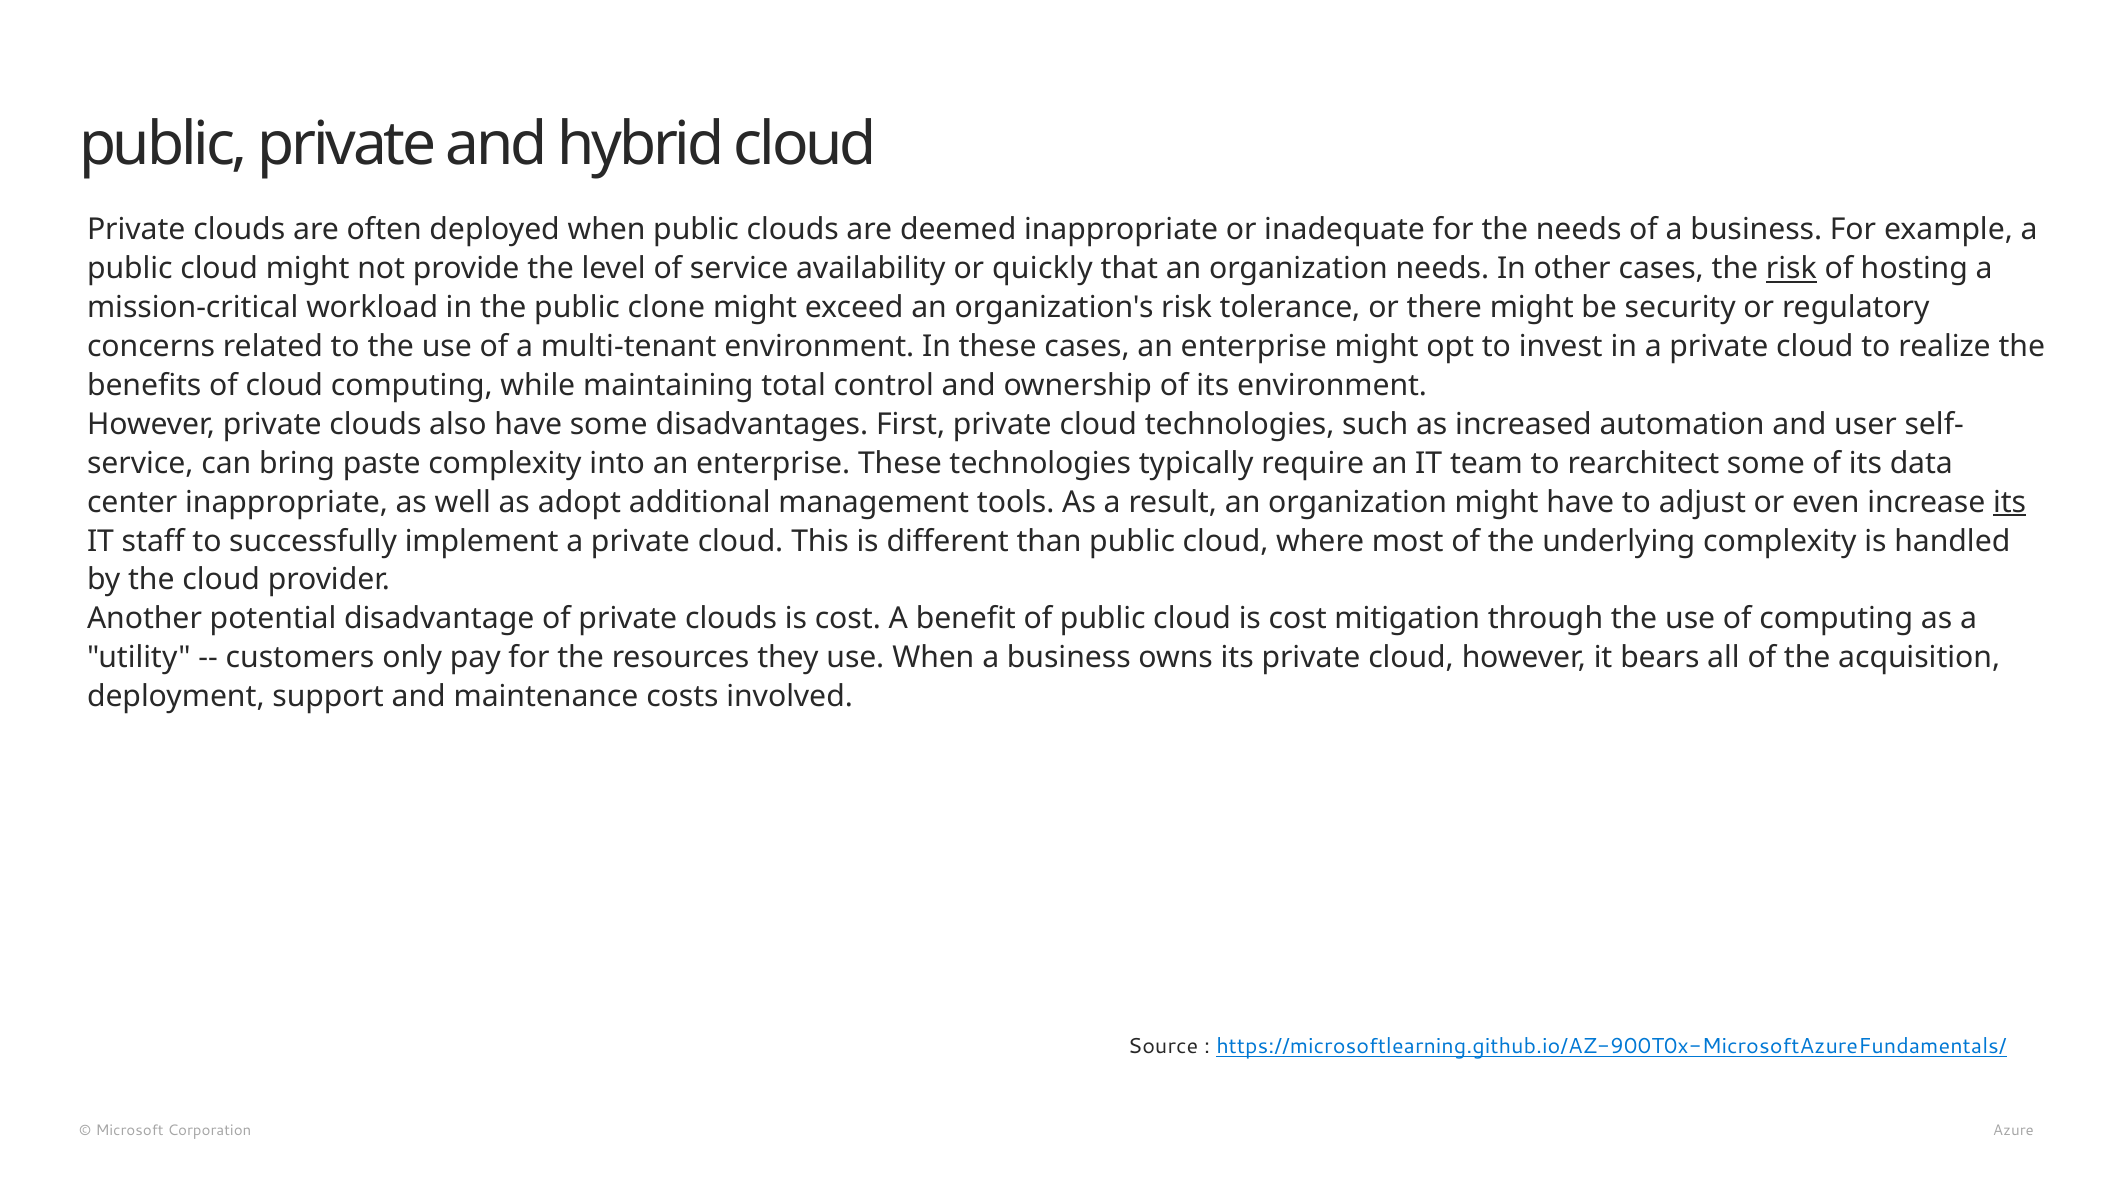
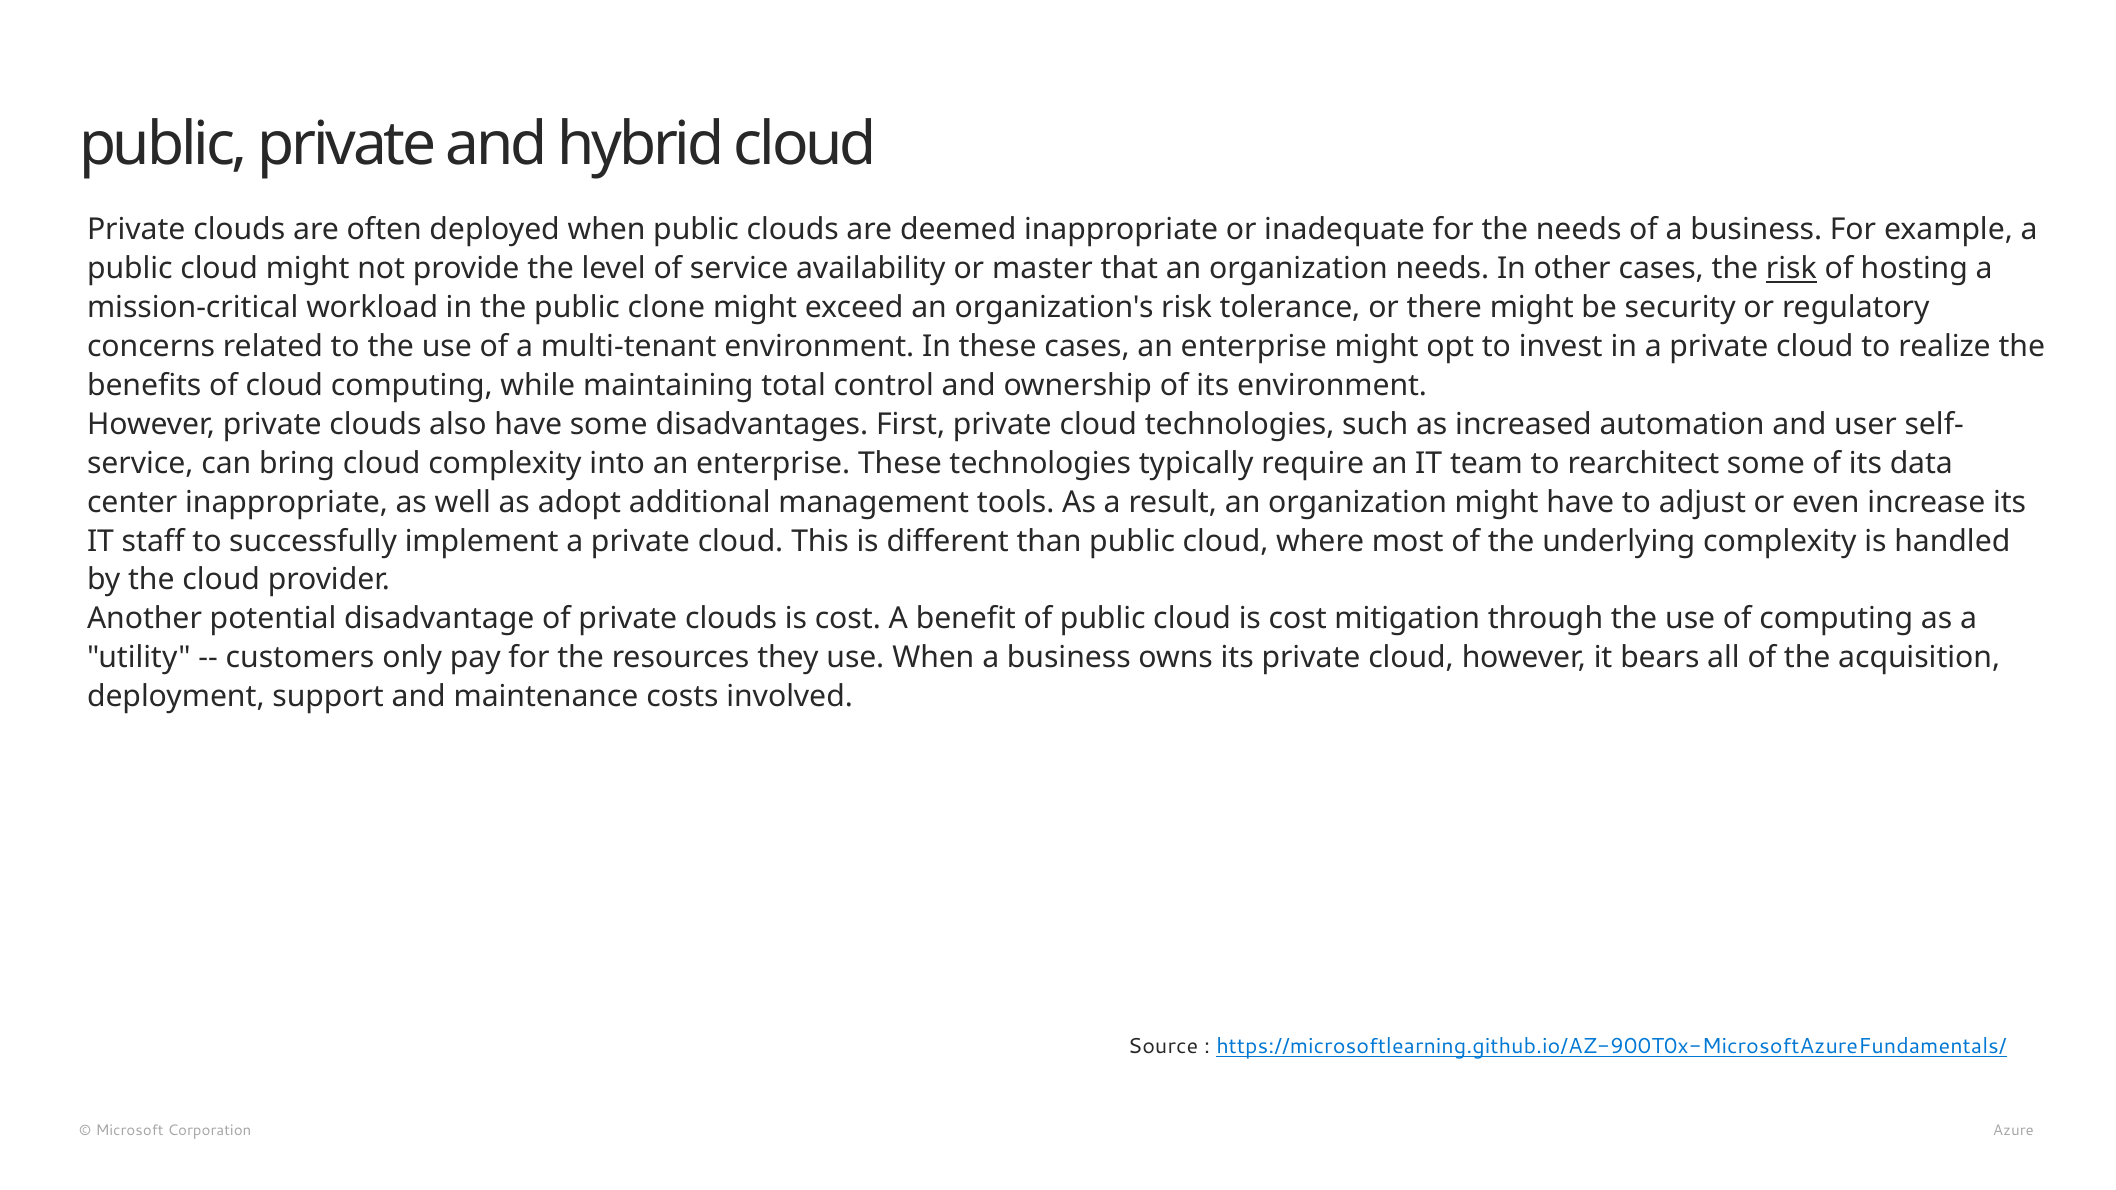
quickly: quickly -> master (1042, 269)
bring paste: paste -> cloud (382, 463)
its underline: present -> none (2010, 502)
